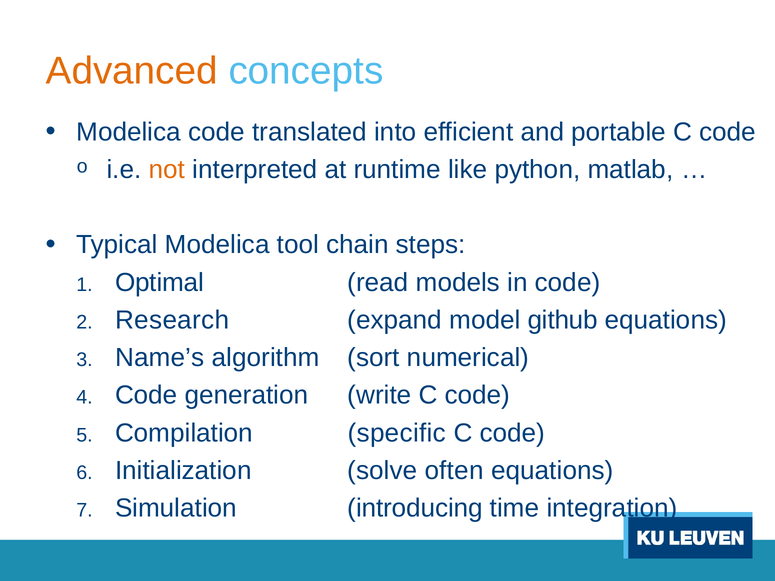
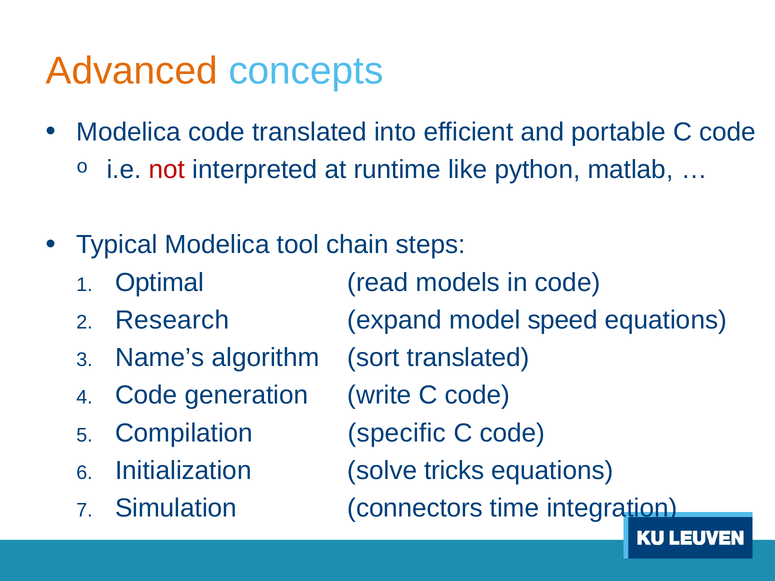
not colour: orange -> red (167, 170)
github: github -> speed (563, 320)
sort numerical: numerical -> translated (468, 358)
often: often -> tricks (454, 471)
introducing: introducing -> connectors (415, 508)
